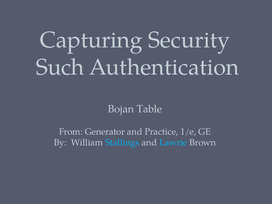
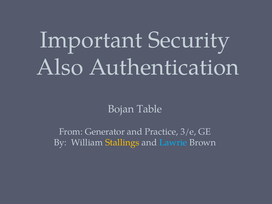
Capturing: Capturing -> Important (91, 40)
Such: Such -> Also (60, 67)
1/e: 1/e -> 3/e (188, 132)
Stallings colour: light blue -> yellow (122, 142)
